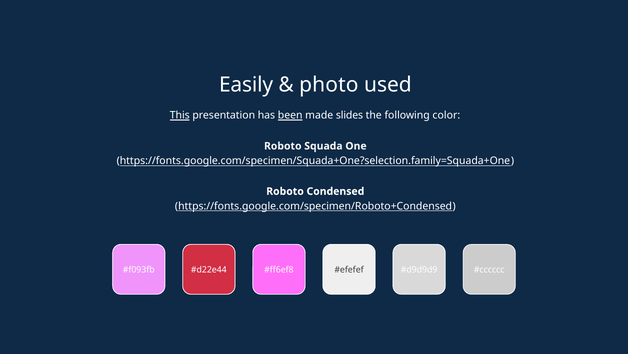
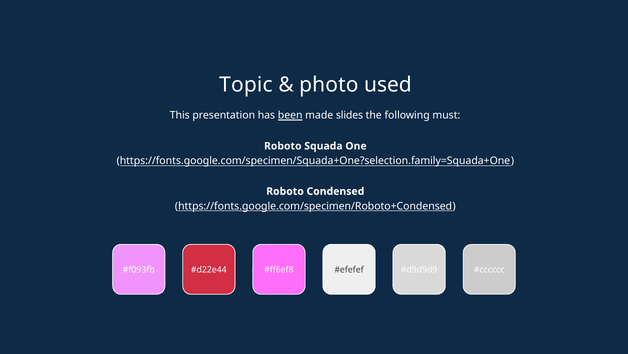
Easily: Easily -> Topic (246, 84)
This underline: present -> none (180, 115)
color: color -> must (446, 115)
